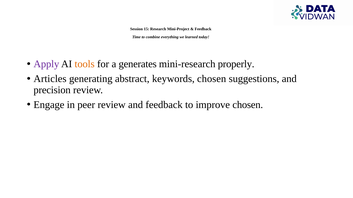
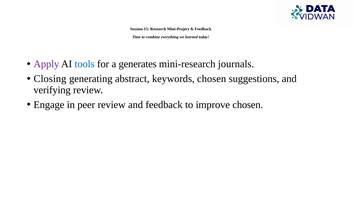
tools colour: orange -> blue (85, 64)
properly: properly -> journals (236, 64)
Articles: Articles -> Closing (50, 79)
precision: precision -> verifying (52, 90)
